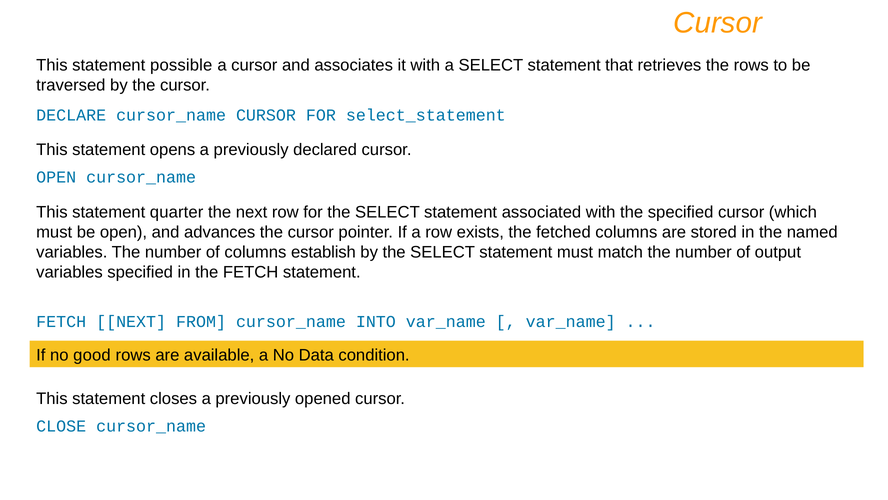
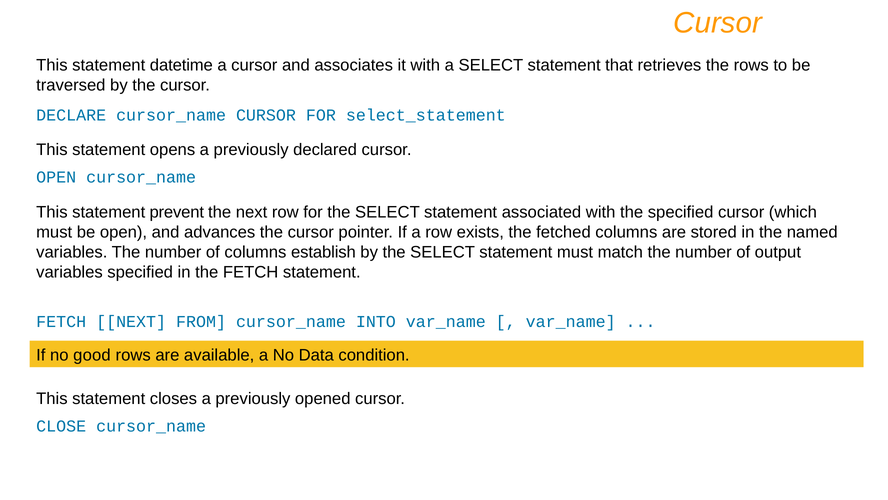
possible: possible -> datetime (181, 65)
quarter: quarter -> prevent (177, 212)
